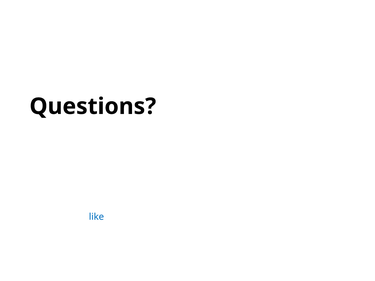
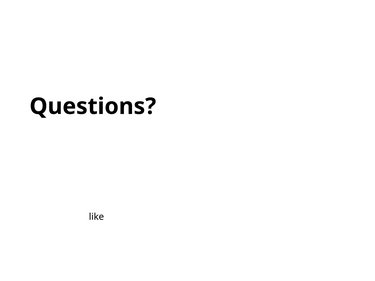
like colour: blue -> black (96, 217)
